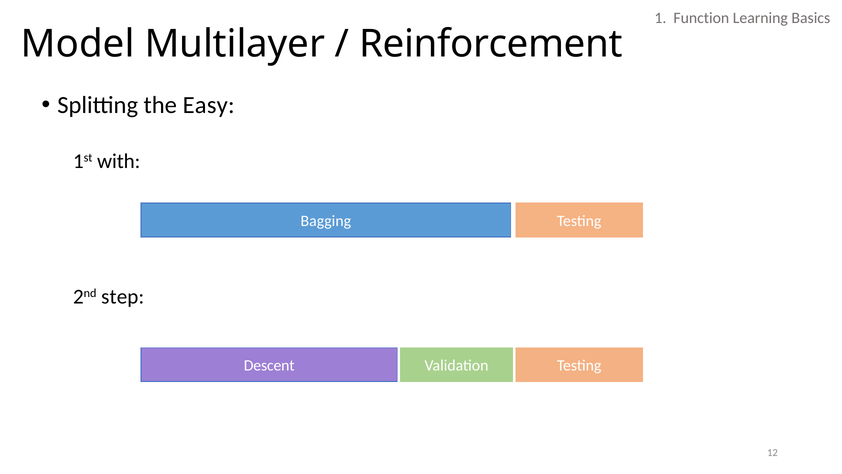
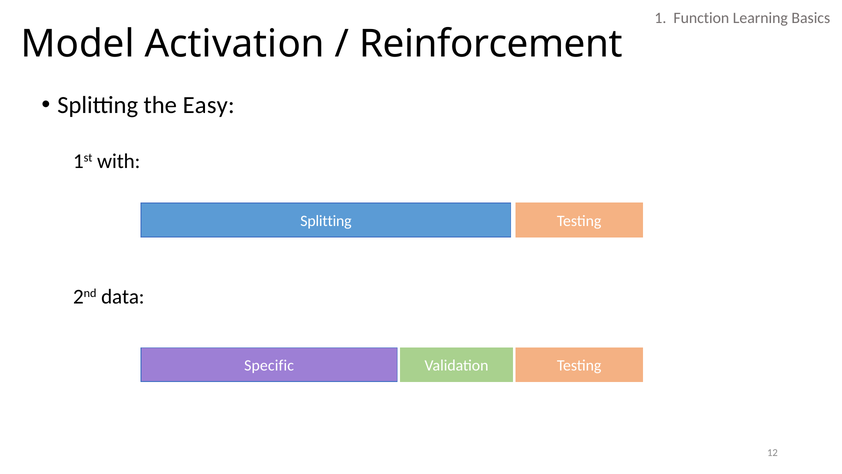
Multilayer: Multilayer -> Activation (235, 44)
Bagging: Bagging -> Splitting (326, 221)
step: step -> data (123, 296)
Descent: Descent -> Specific (269, 365)
